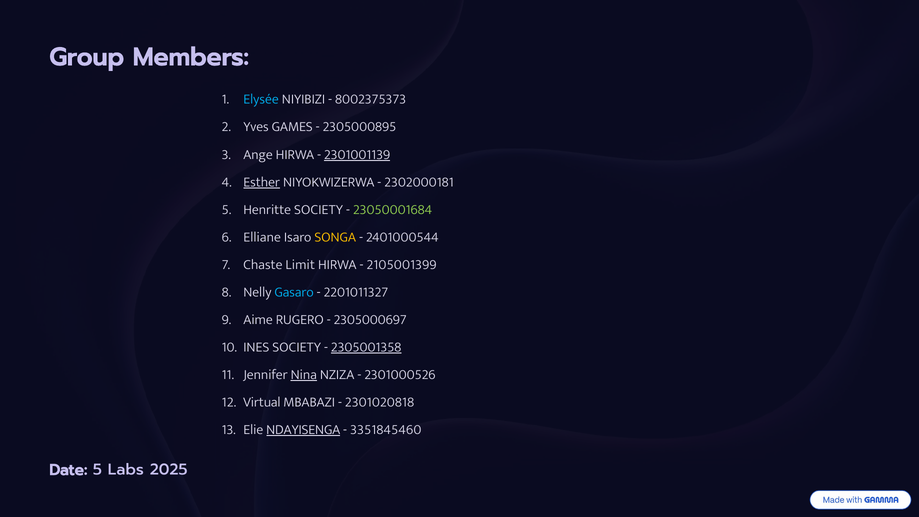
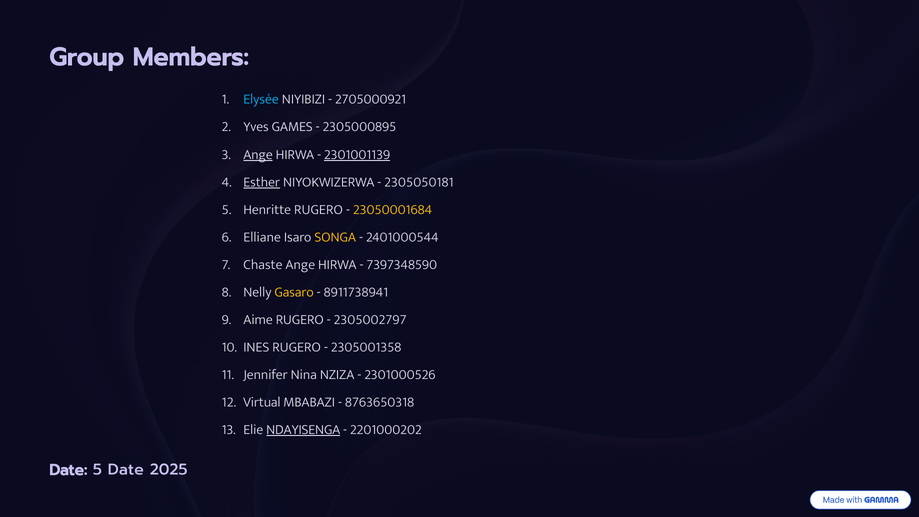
8002375373: 8002375373 -> 2705000921 (371, 99)
Ange underline: none -> present (258, 154)
2302000181: 2302000181 -> 2305050181 (419, 182)
Henritte SOCIETY: SOCIETY -> RUGERO (318, 209)
23050001684 colour: light green -> yellow (393, 209)
Chaste Limit: Limit -> Ange (300, 264)
2105001399: 2105001399 -> 7397348590 (402, 264)
Gasaro colour: light blue -> yellow (294, 292)
2201011327: 2201011327 -> 8911738941 (356, 292)
2305000697: 2305000697 -> 2305002797 (370, 320)
INES SOCIETY: SOCIETY -> RUGERO (297, 347)
2305001358 underline: present -> none (366, 347)
Nina underline: present -> none (304, 375)
2301020818: 2301020818 -> 8763650318 (380, 402)
3351845460: 3351845460 -> 2201000202 (386, 430)
5 Labs: Labs -> Date (126, 470)
